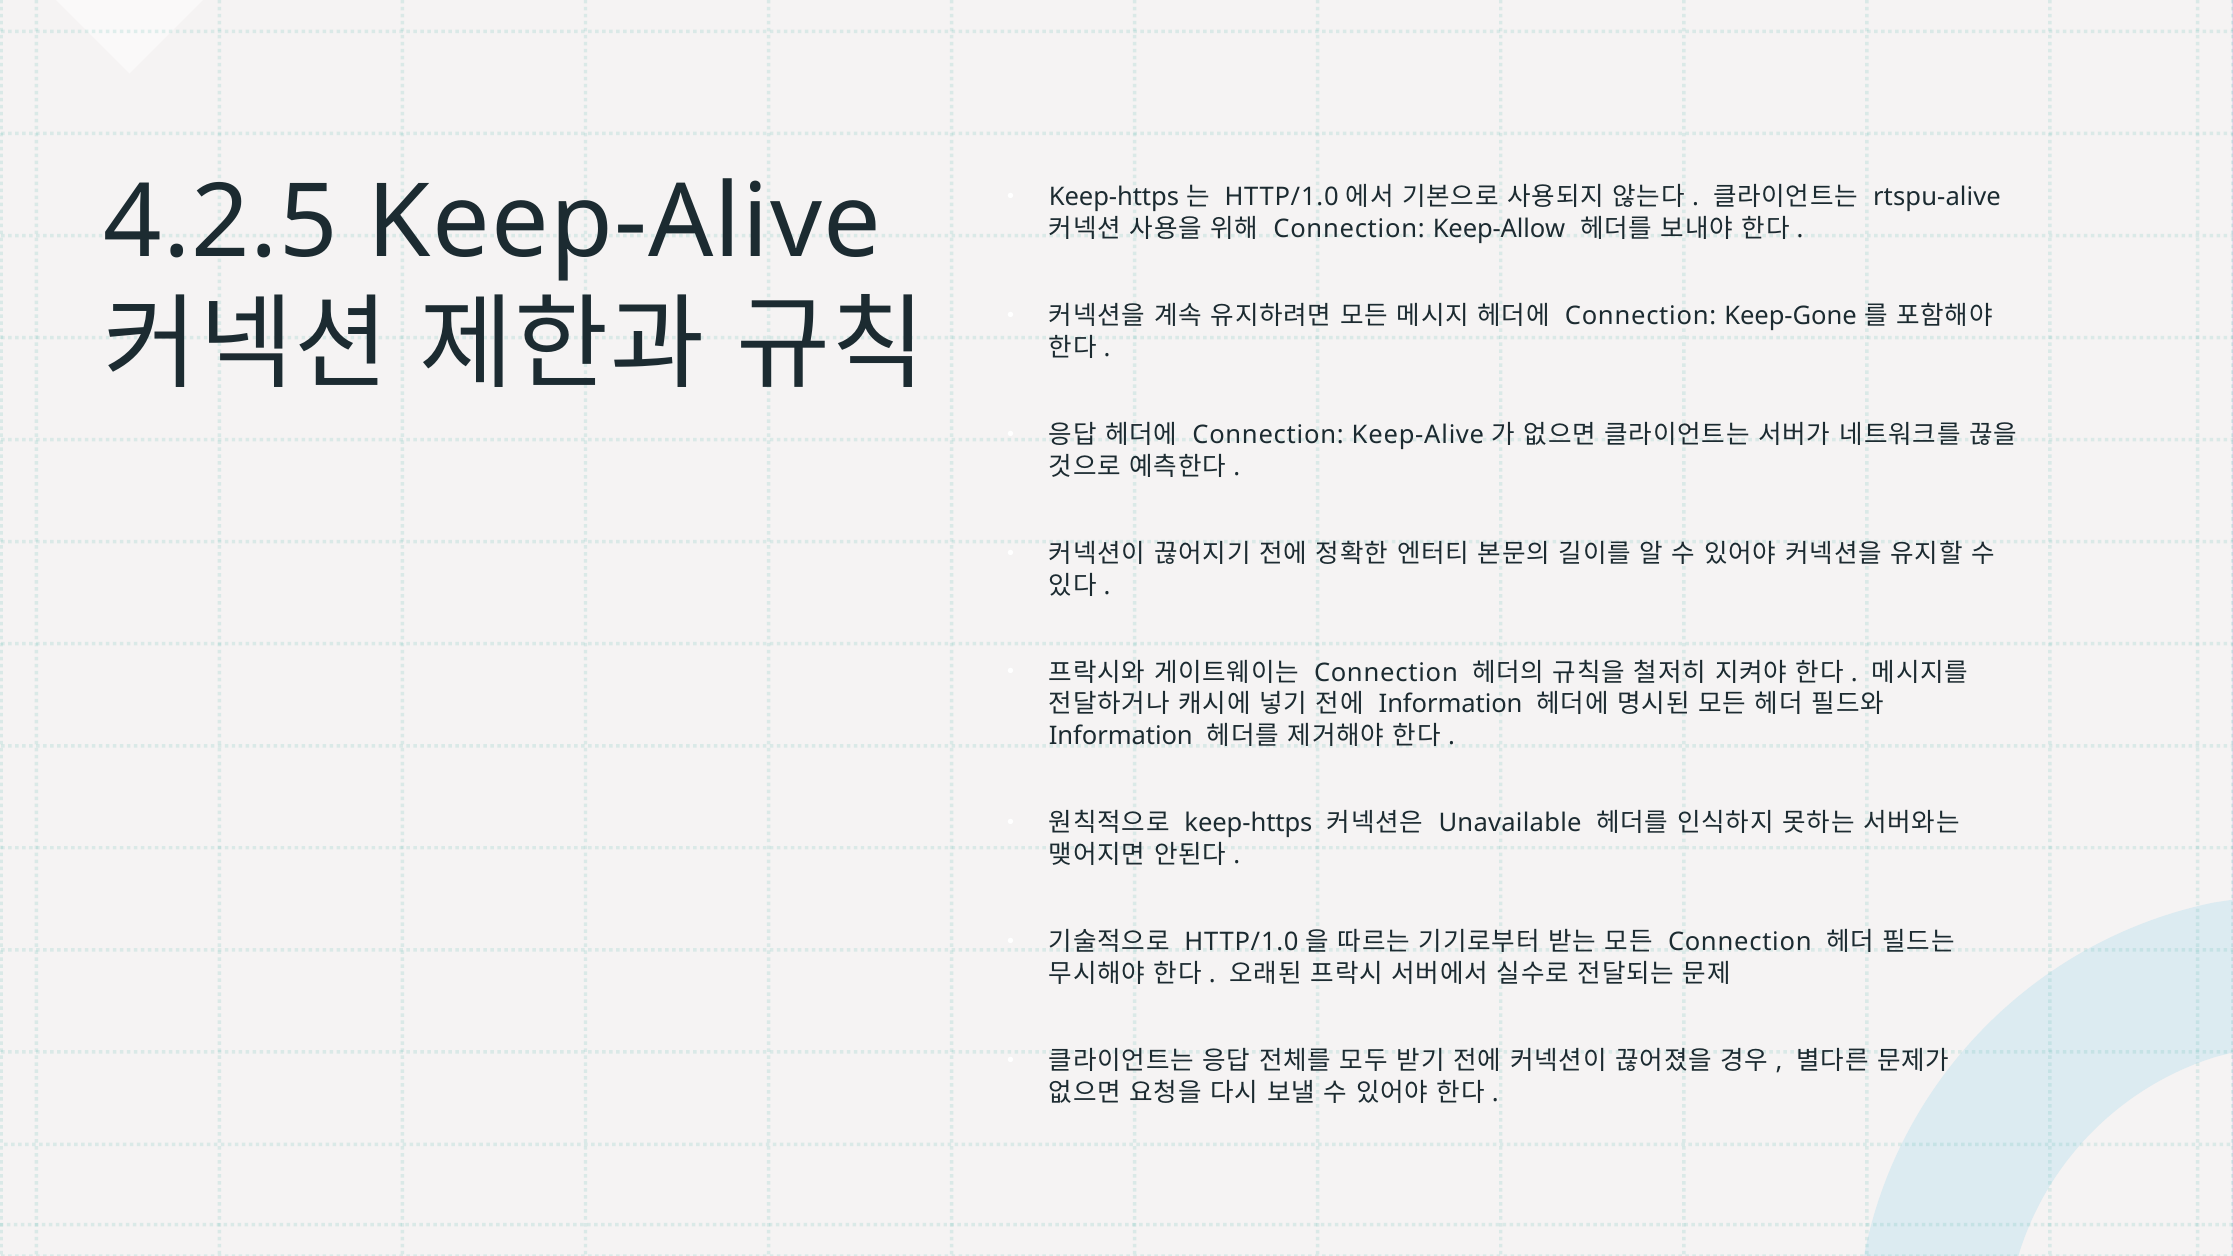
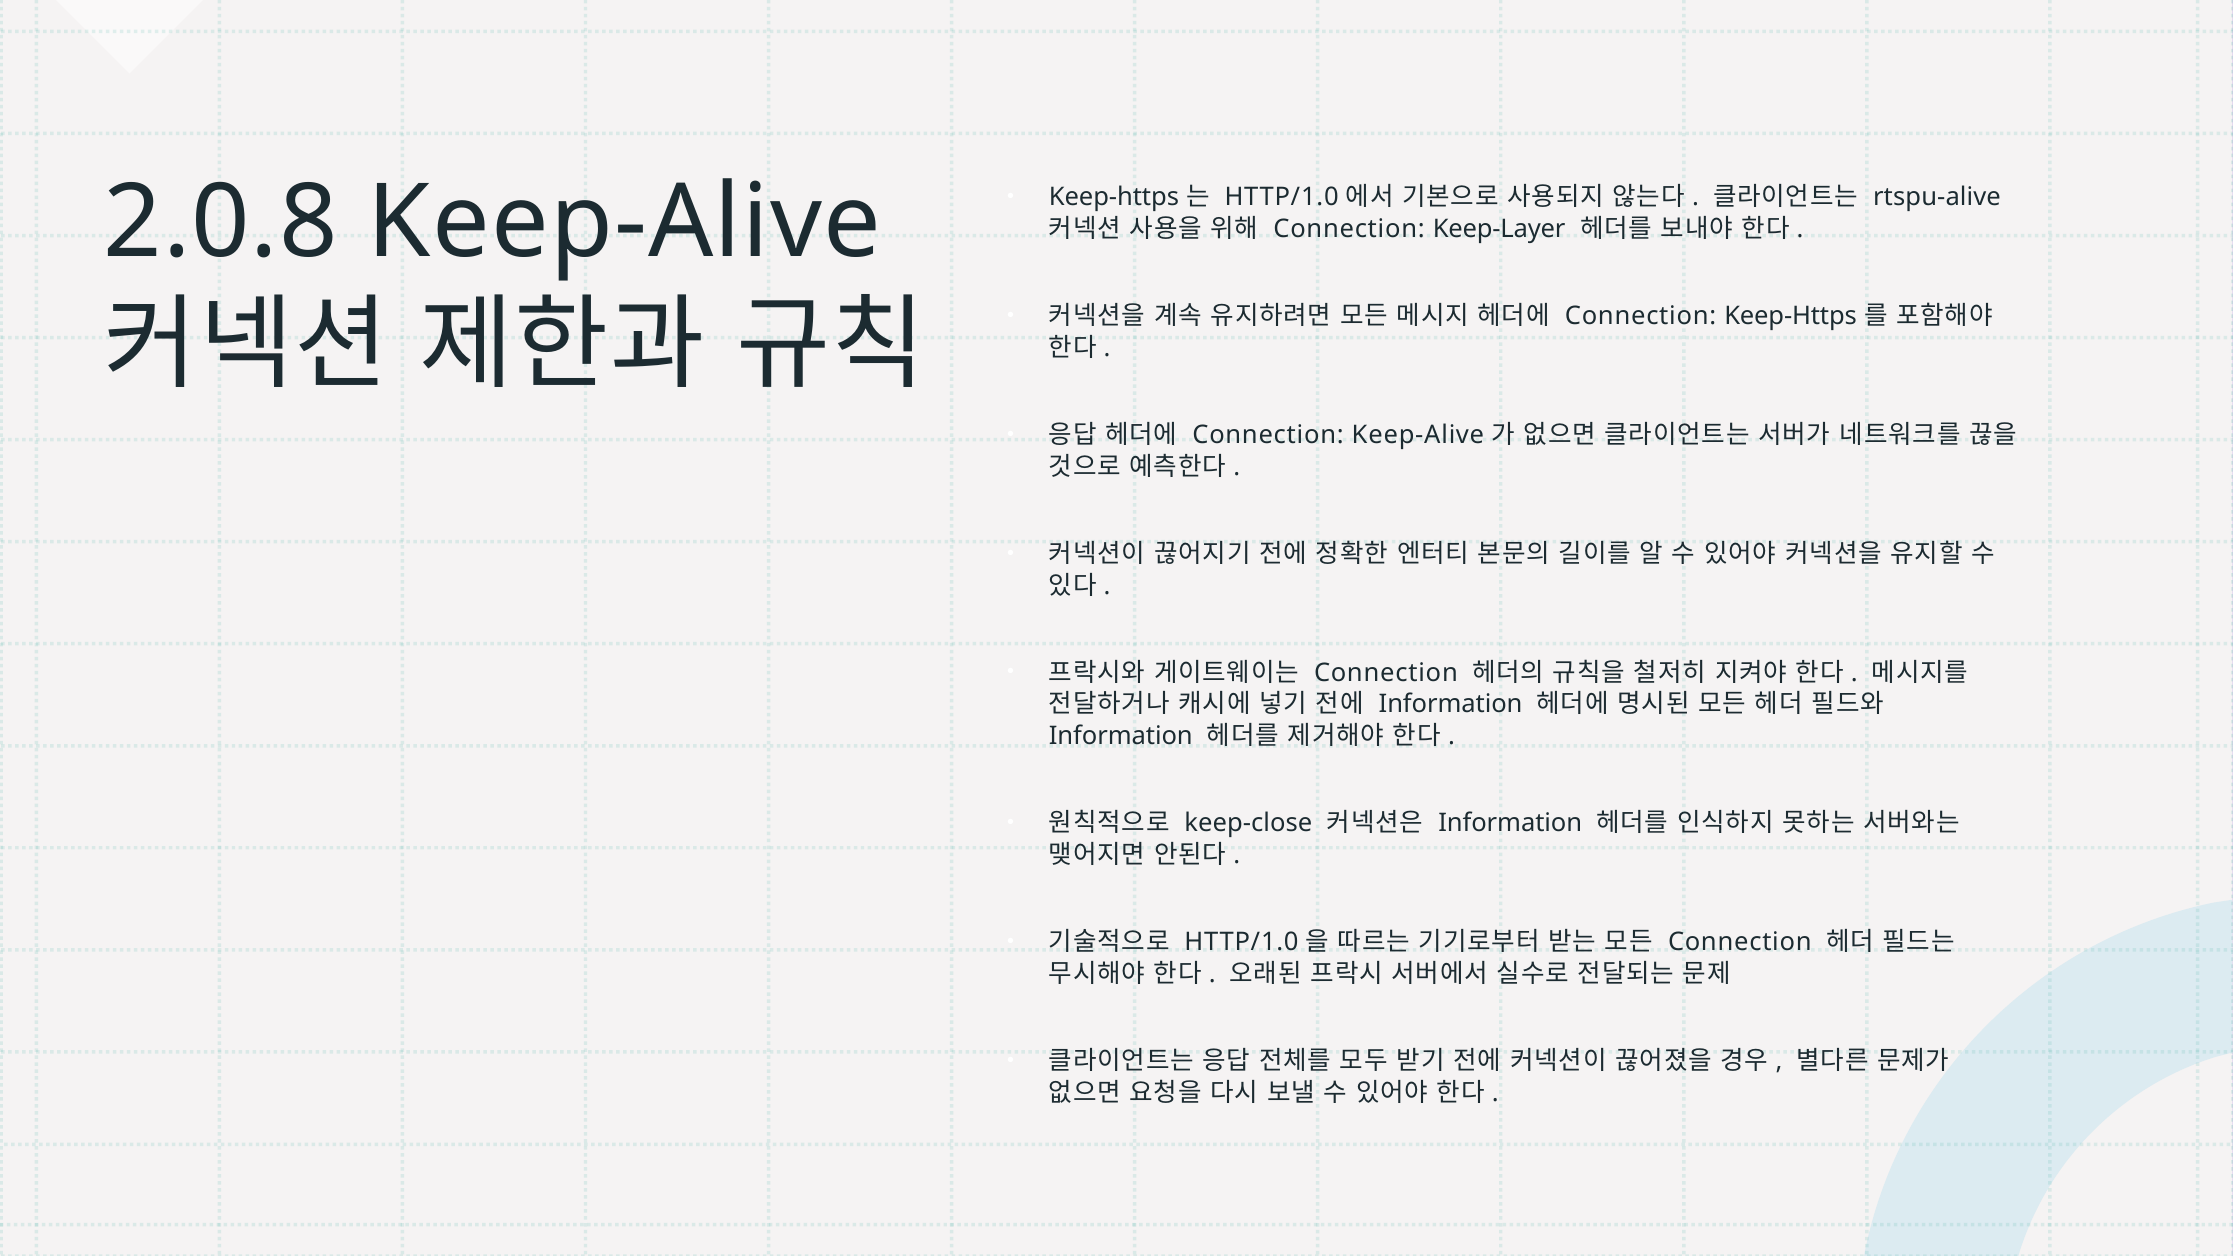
4.2.5: 4.2.5 -> 2.0.8 (221, 222)
Keep-Allow: Keep-Allow -> Keep-Layer (1499, 229)
Connection Keep-Gone: Keep-Gone -> Keep-Https (1791, 316)
keep-https: keep-https -> keep-close (1248, 823)
Unavailable: Unavailable -> Information (1510, 823)
